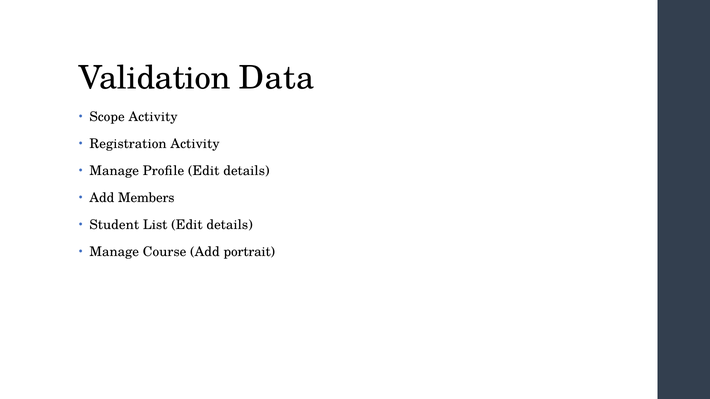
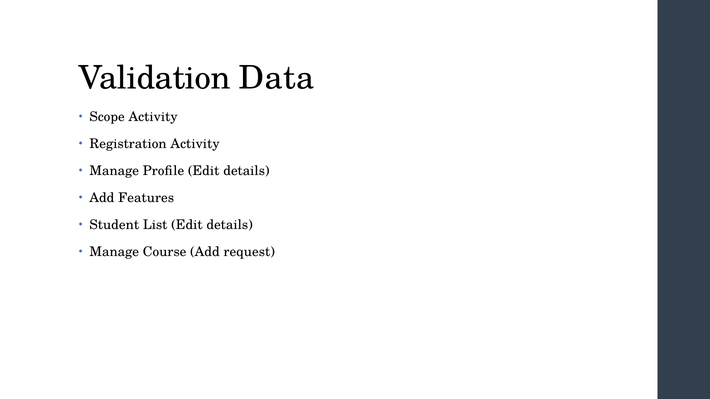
Members: Members -> Features (146, 198)
portrait: portrait -> request (249, 252)
